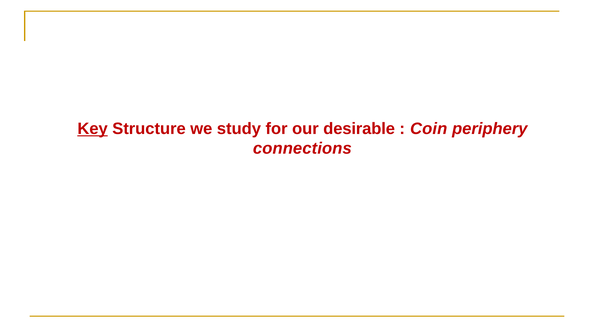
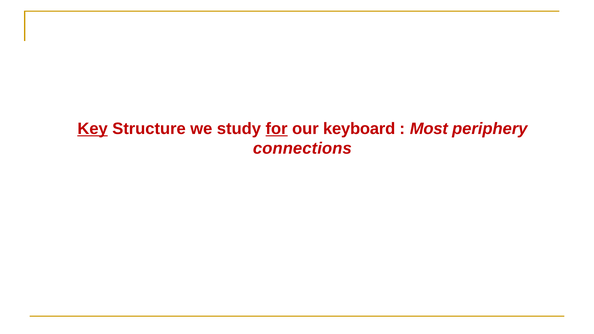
for underline: none -> present (277, 129)
desirable: desirable -> keyboard (359, 129)
Coin: Coin -> Most (429, 129)
